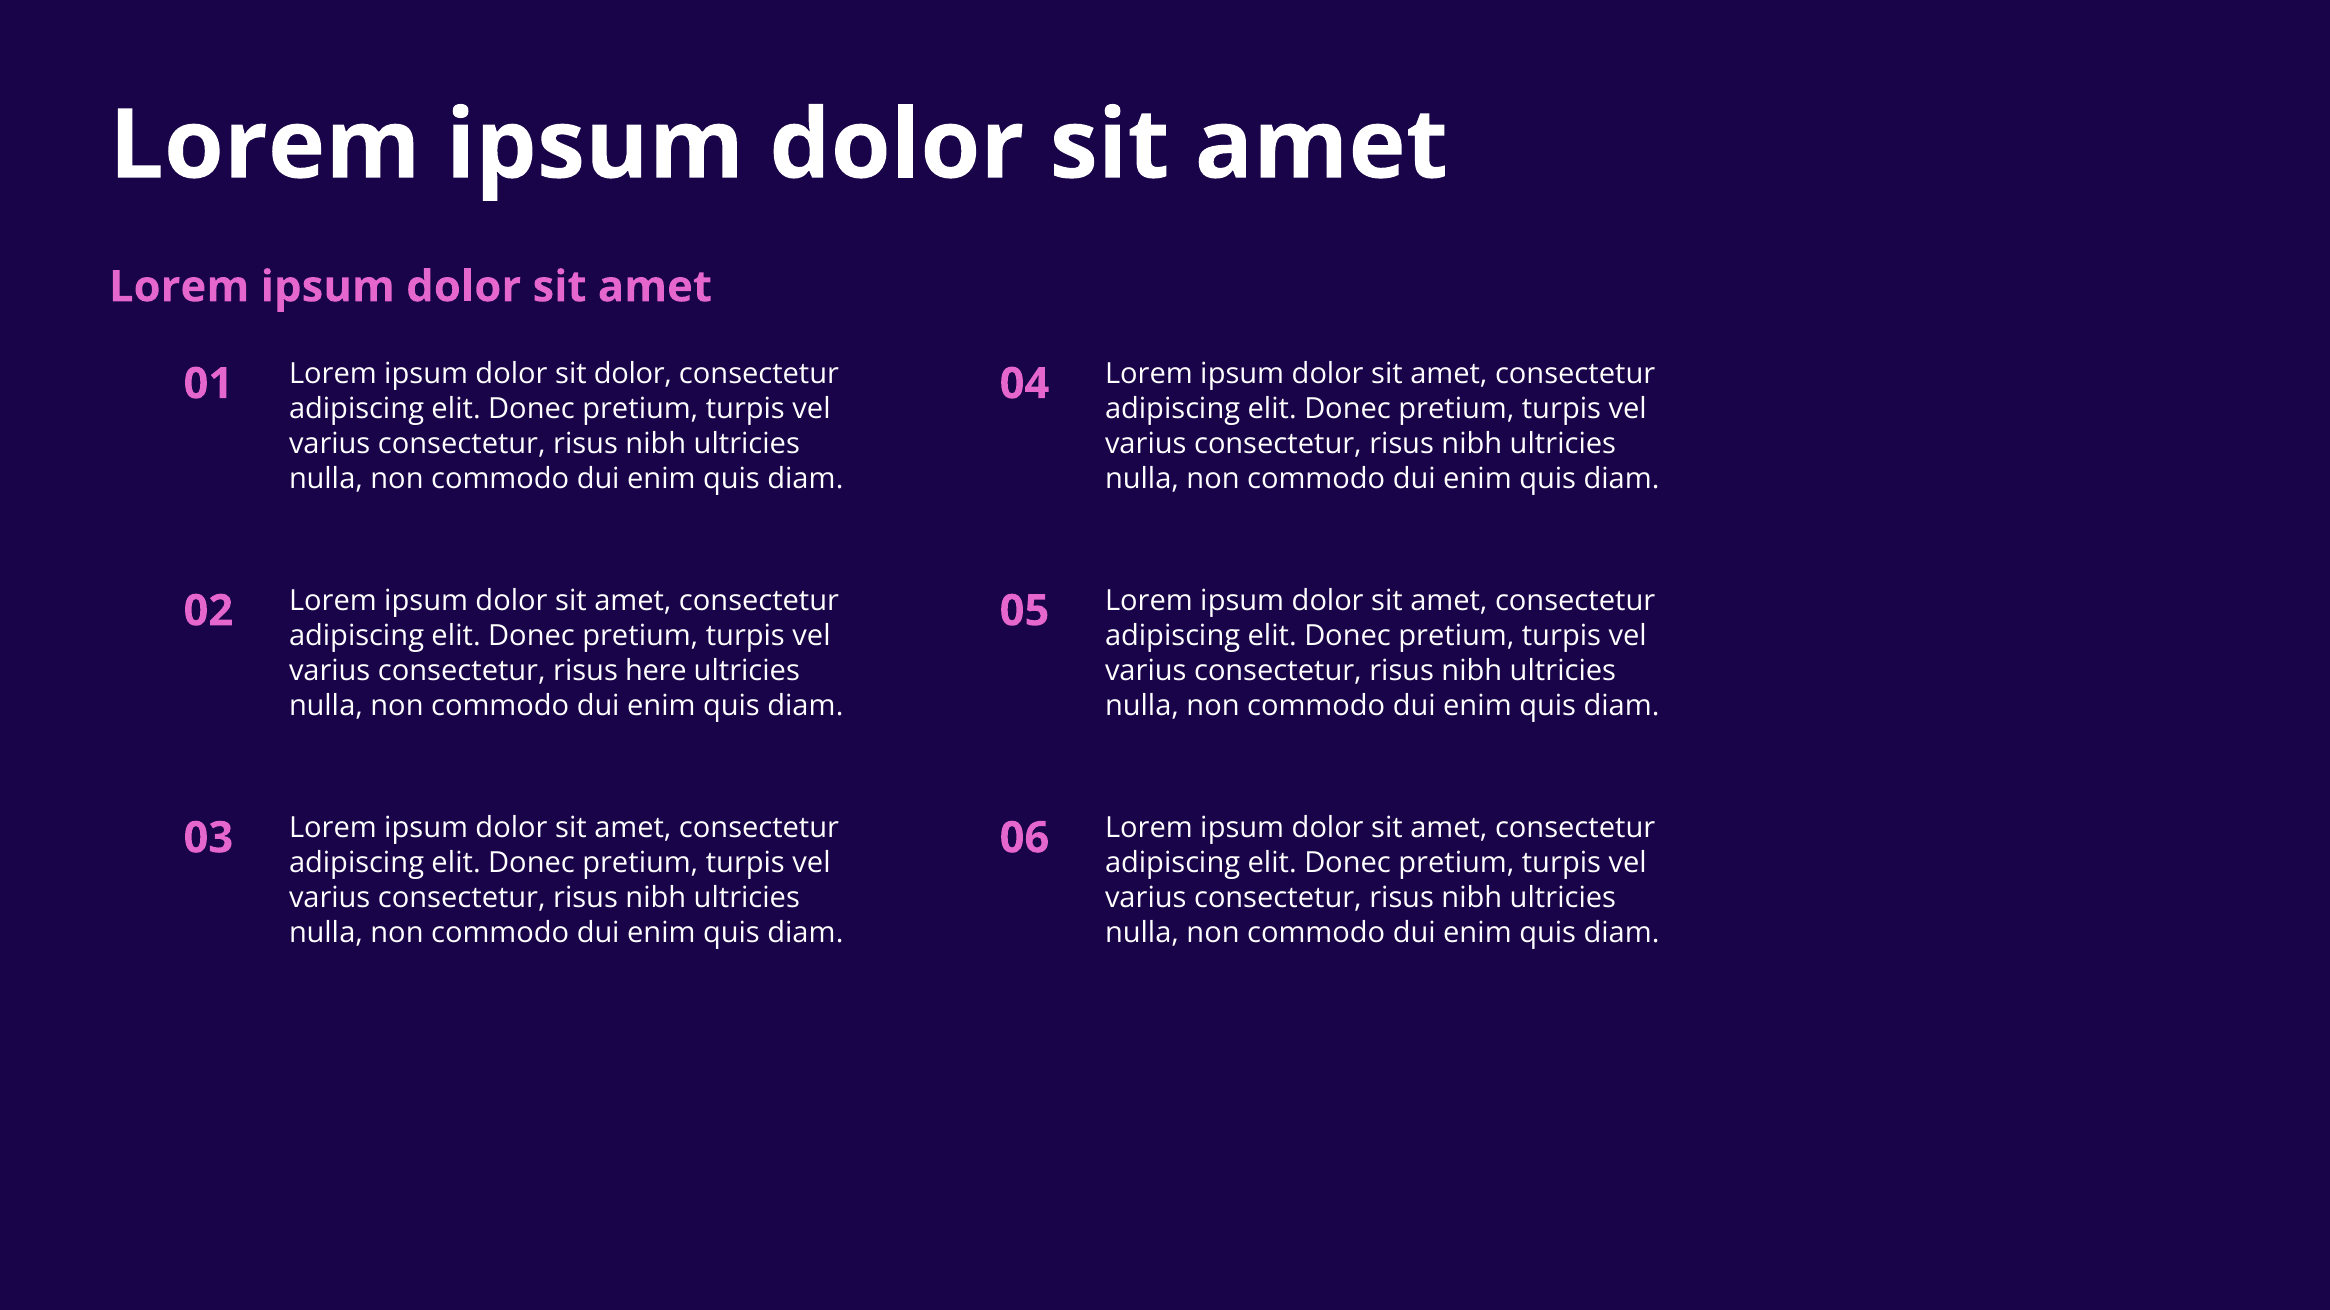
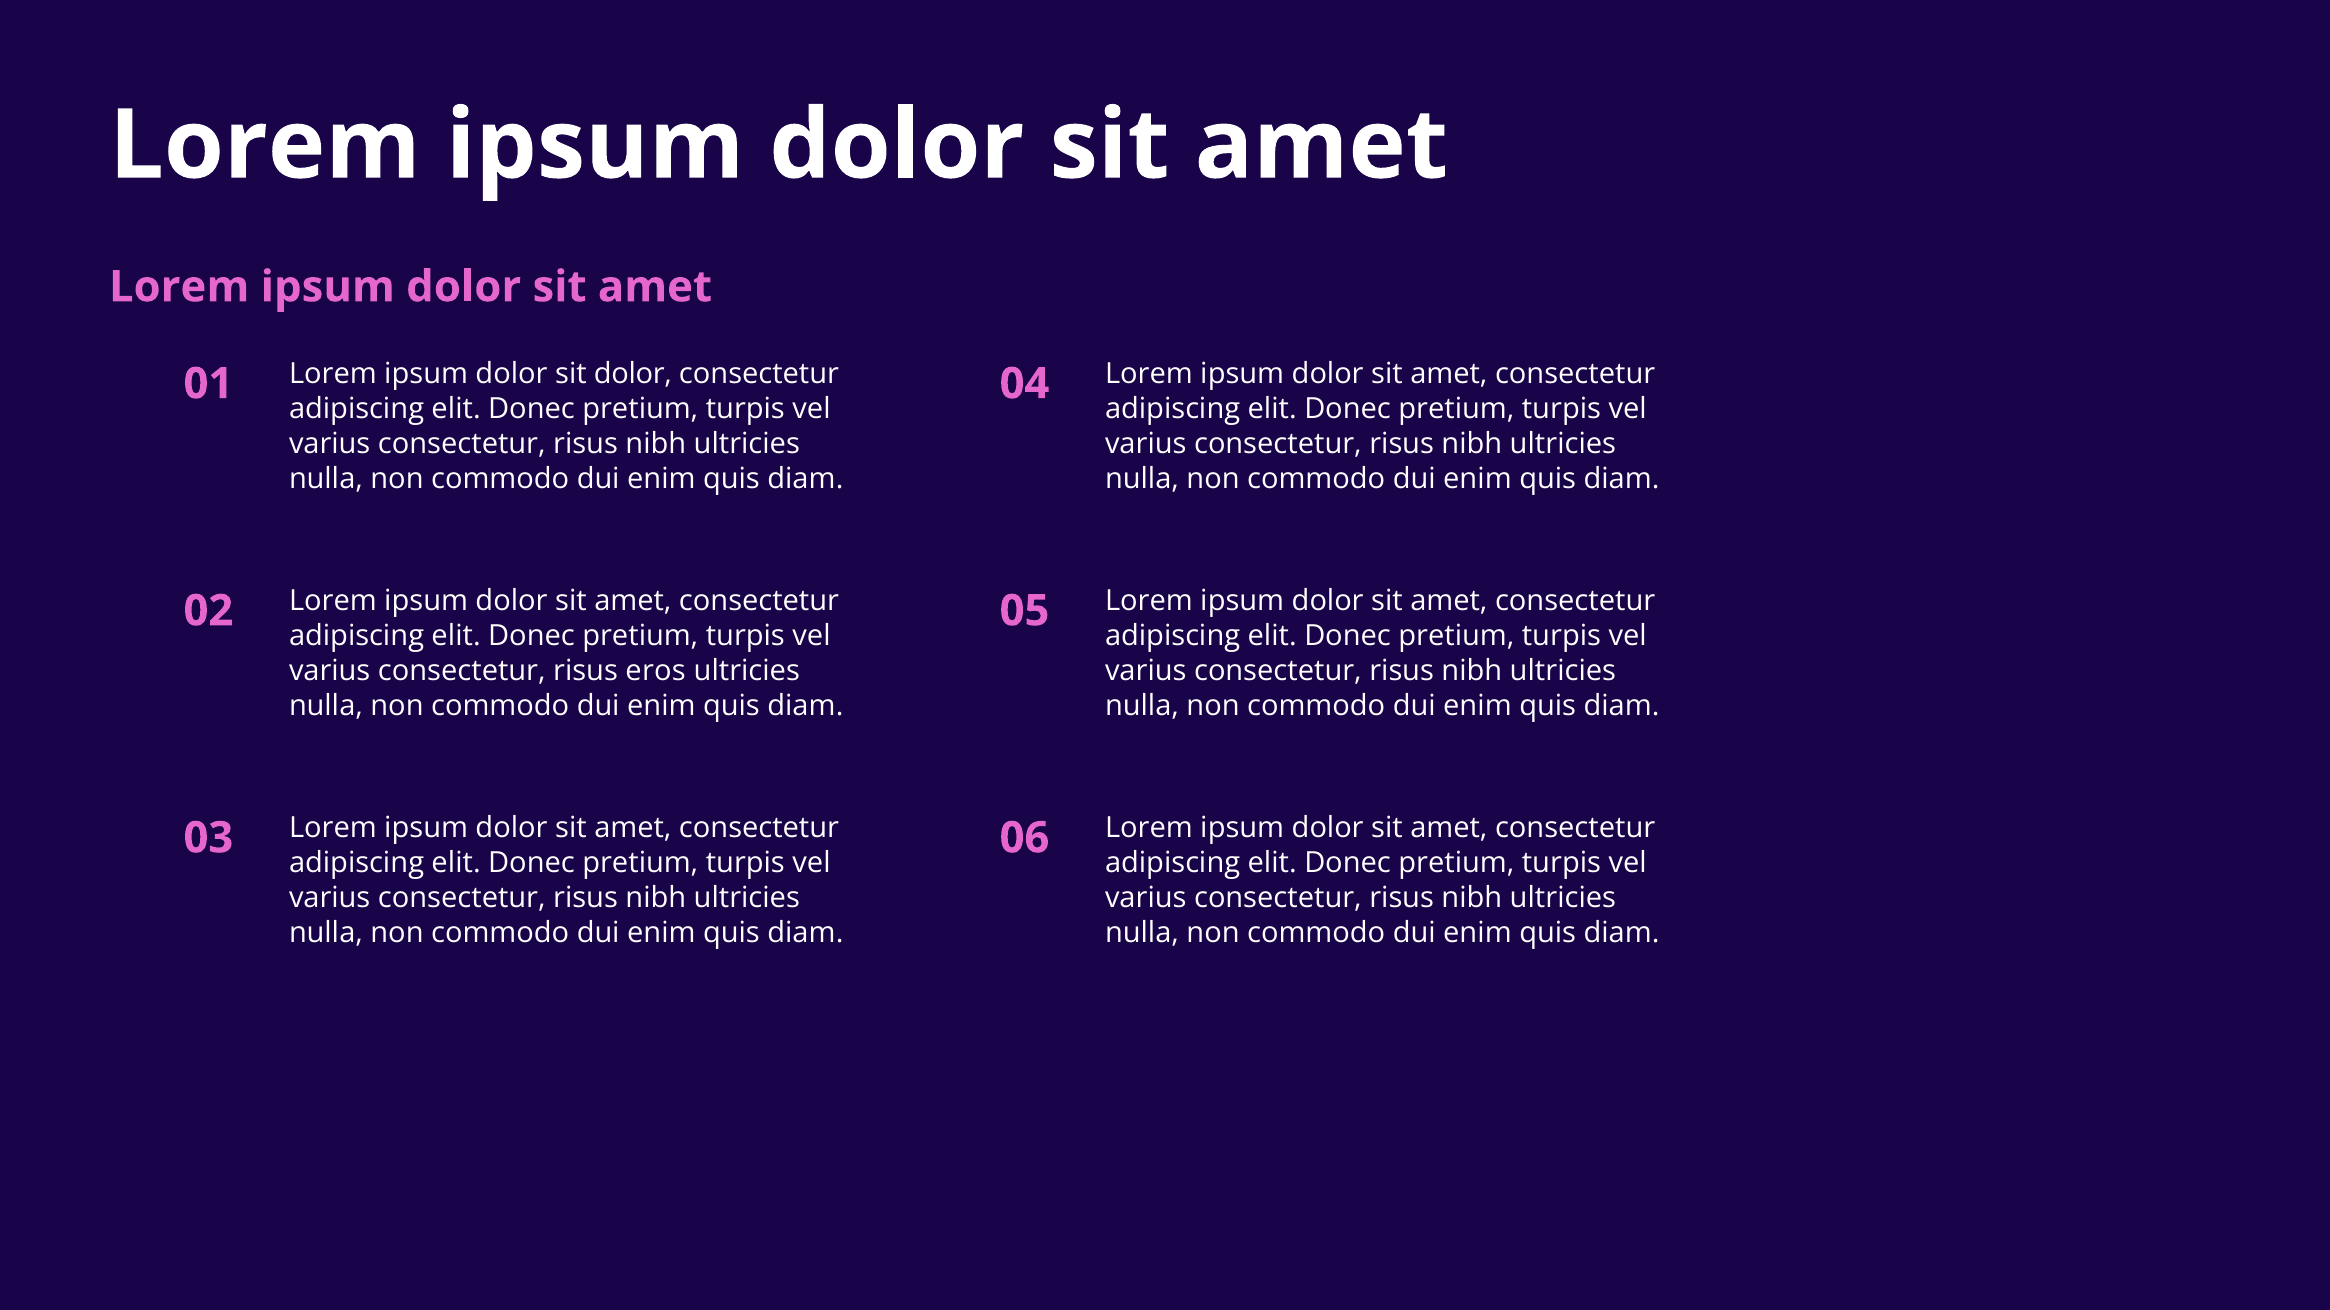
here: here -> eros (656, 671)
